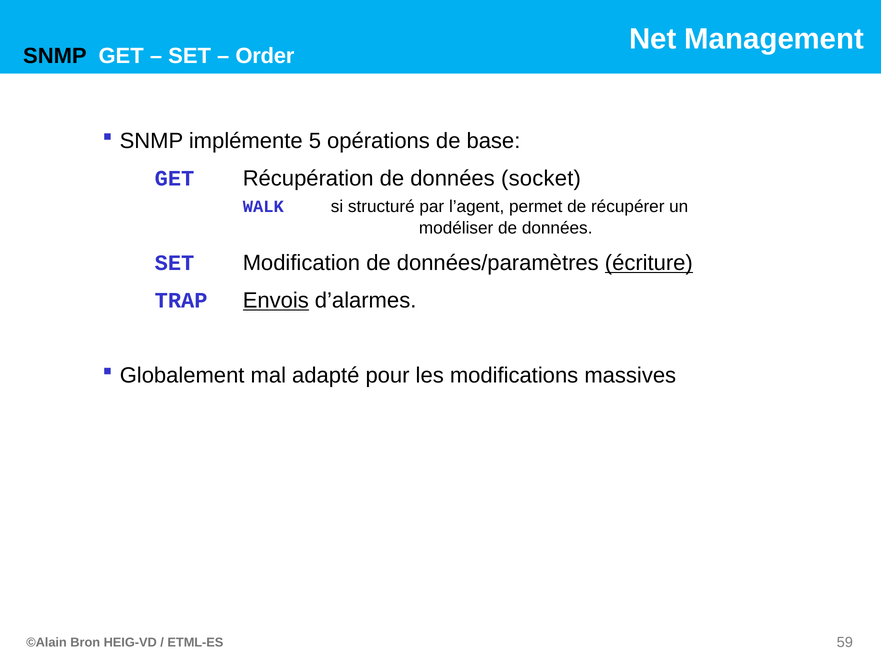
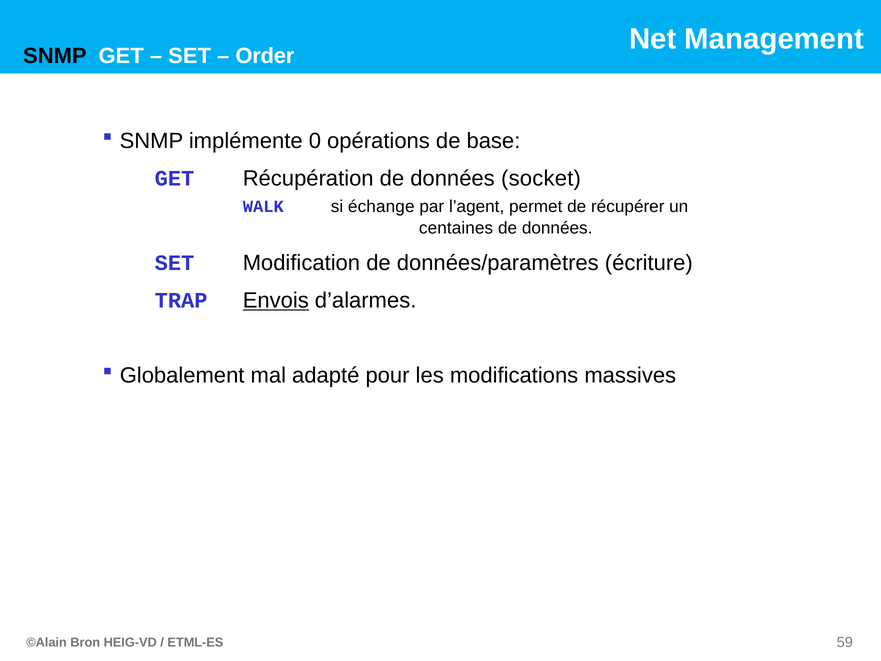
5: 5 -> 0 (315, 141)
structuré: structuré -> échange (381, 207)
modéliser: modéliser -> centaines (456, 228)
écriture underline: present -> none (649, 263)
